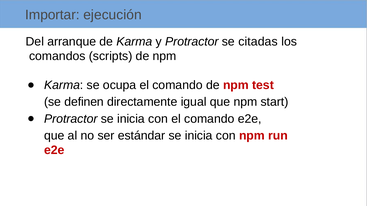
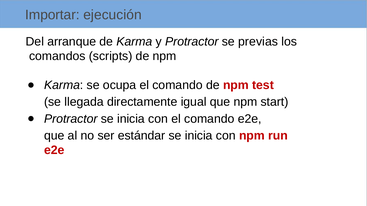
citadas: citadas -> previas (258, 42)
definen: definen -> llegada (84, 102)
